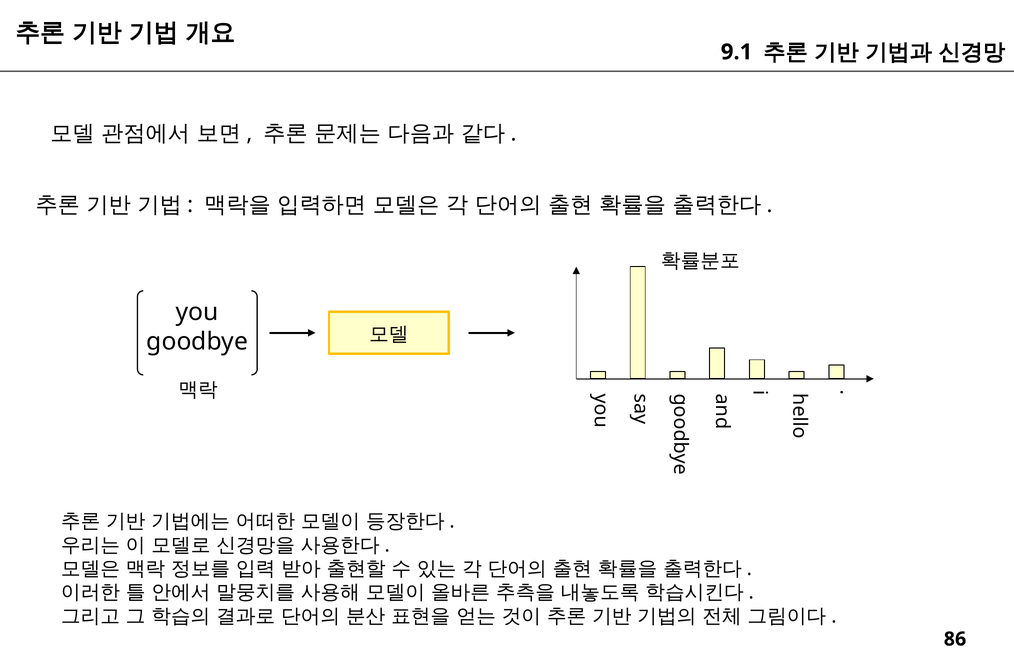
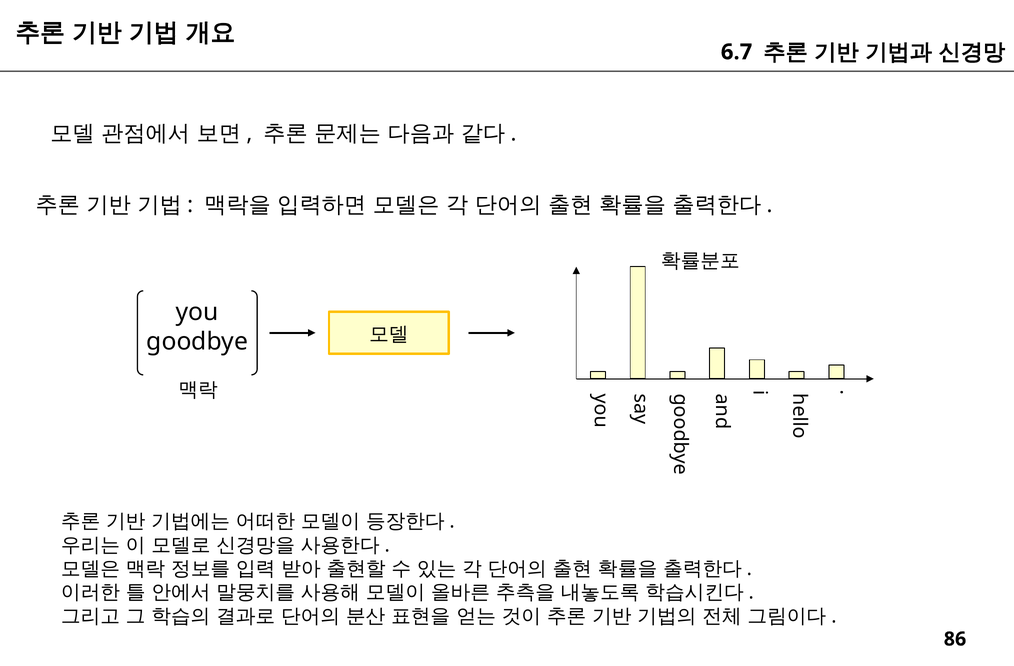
9.1: 9.1 -> 6.7 (737, 52)
